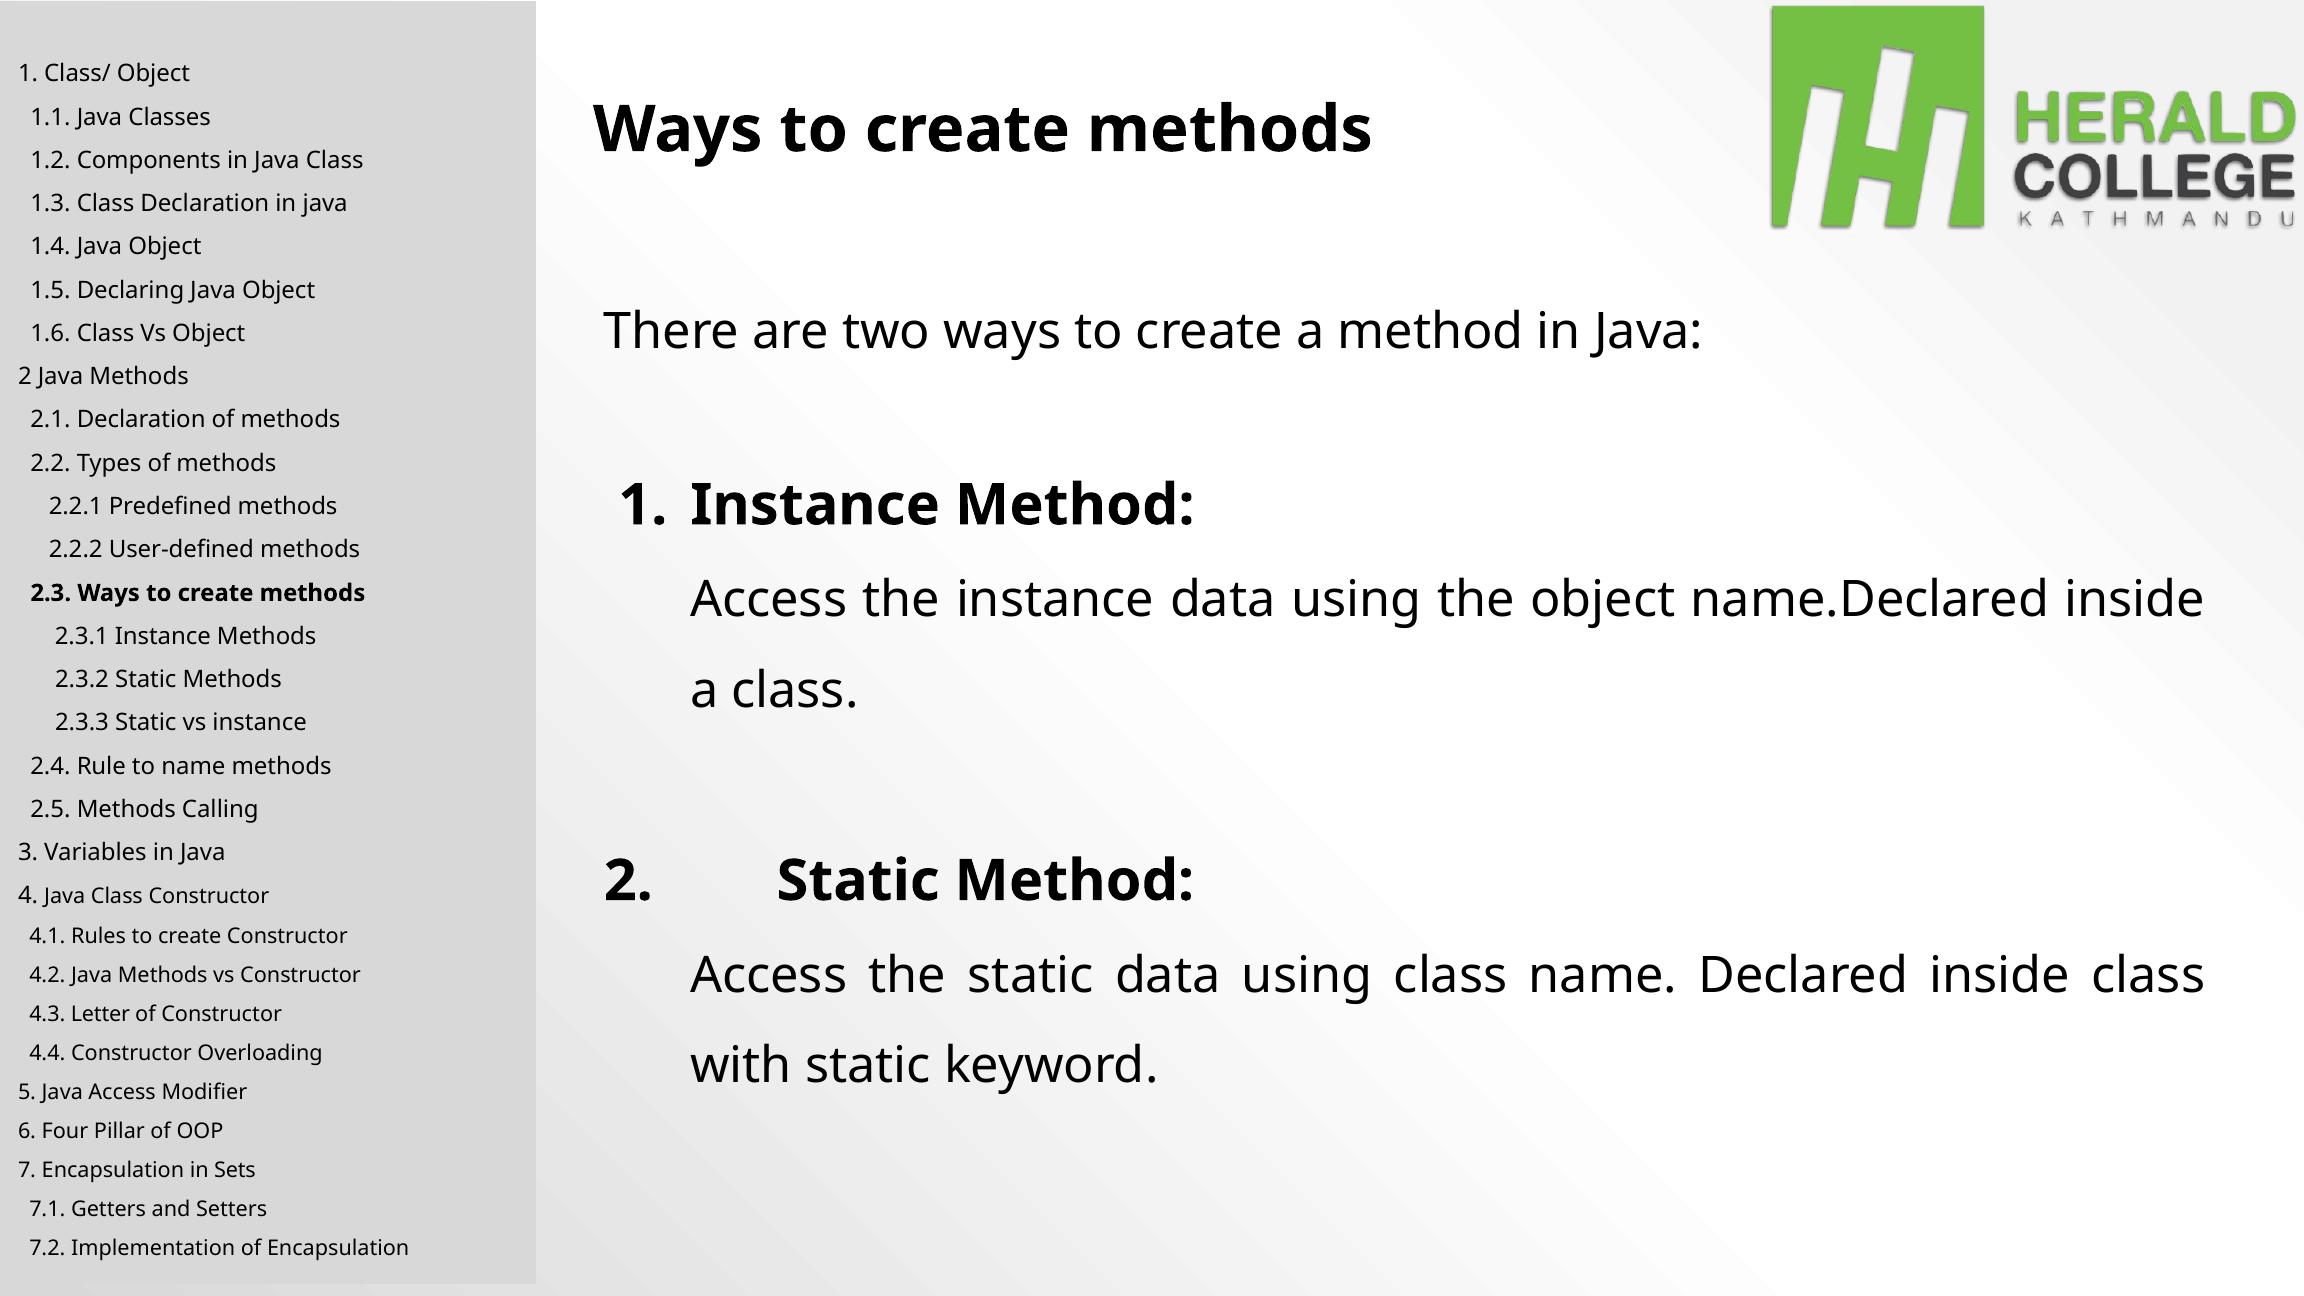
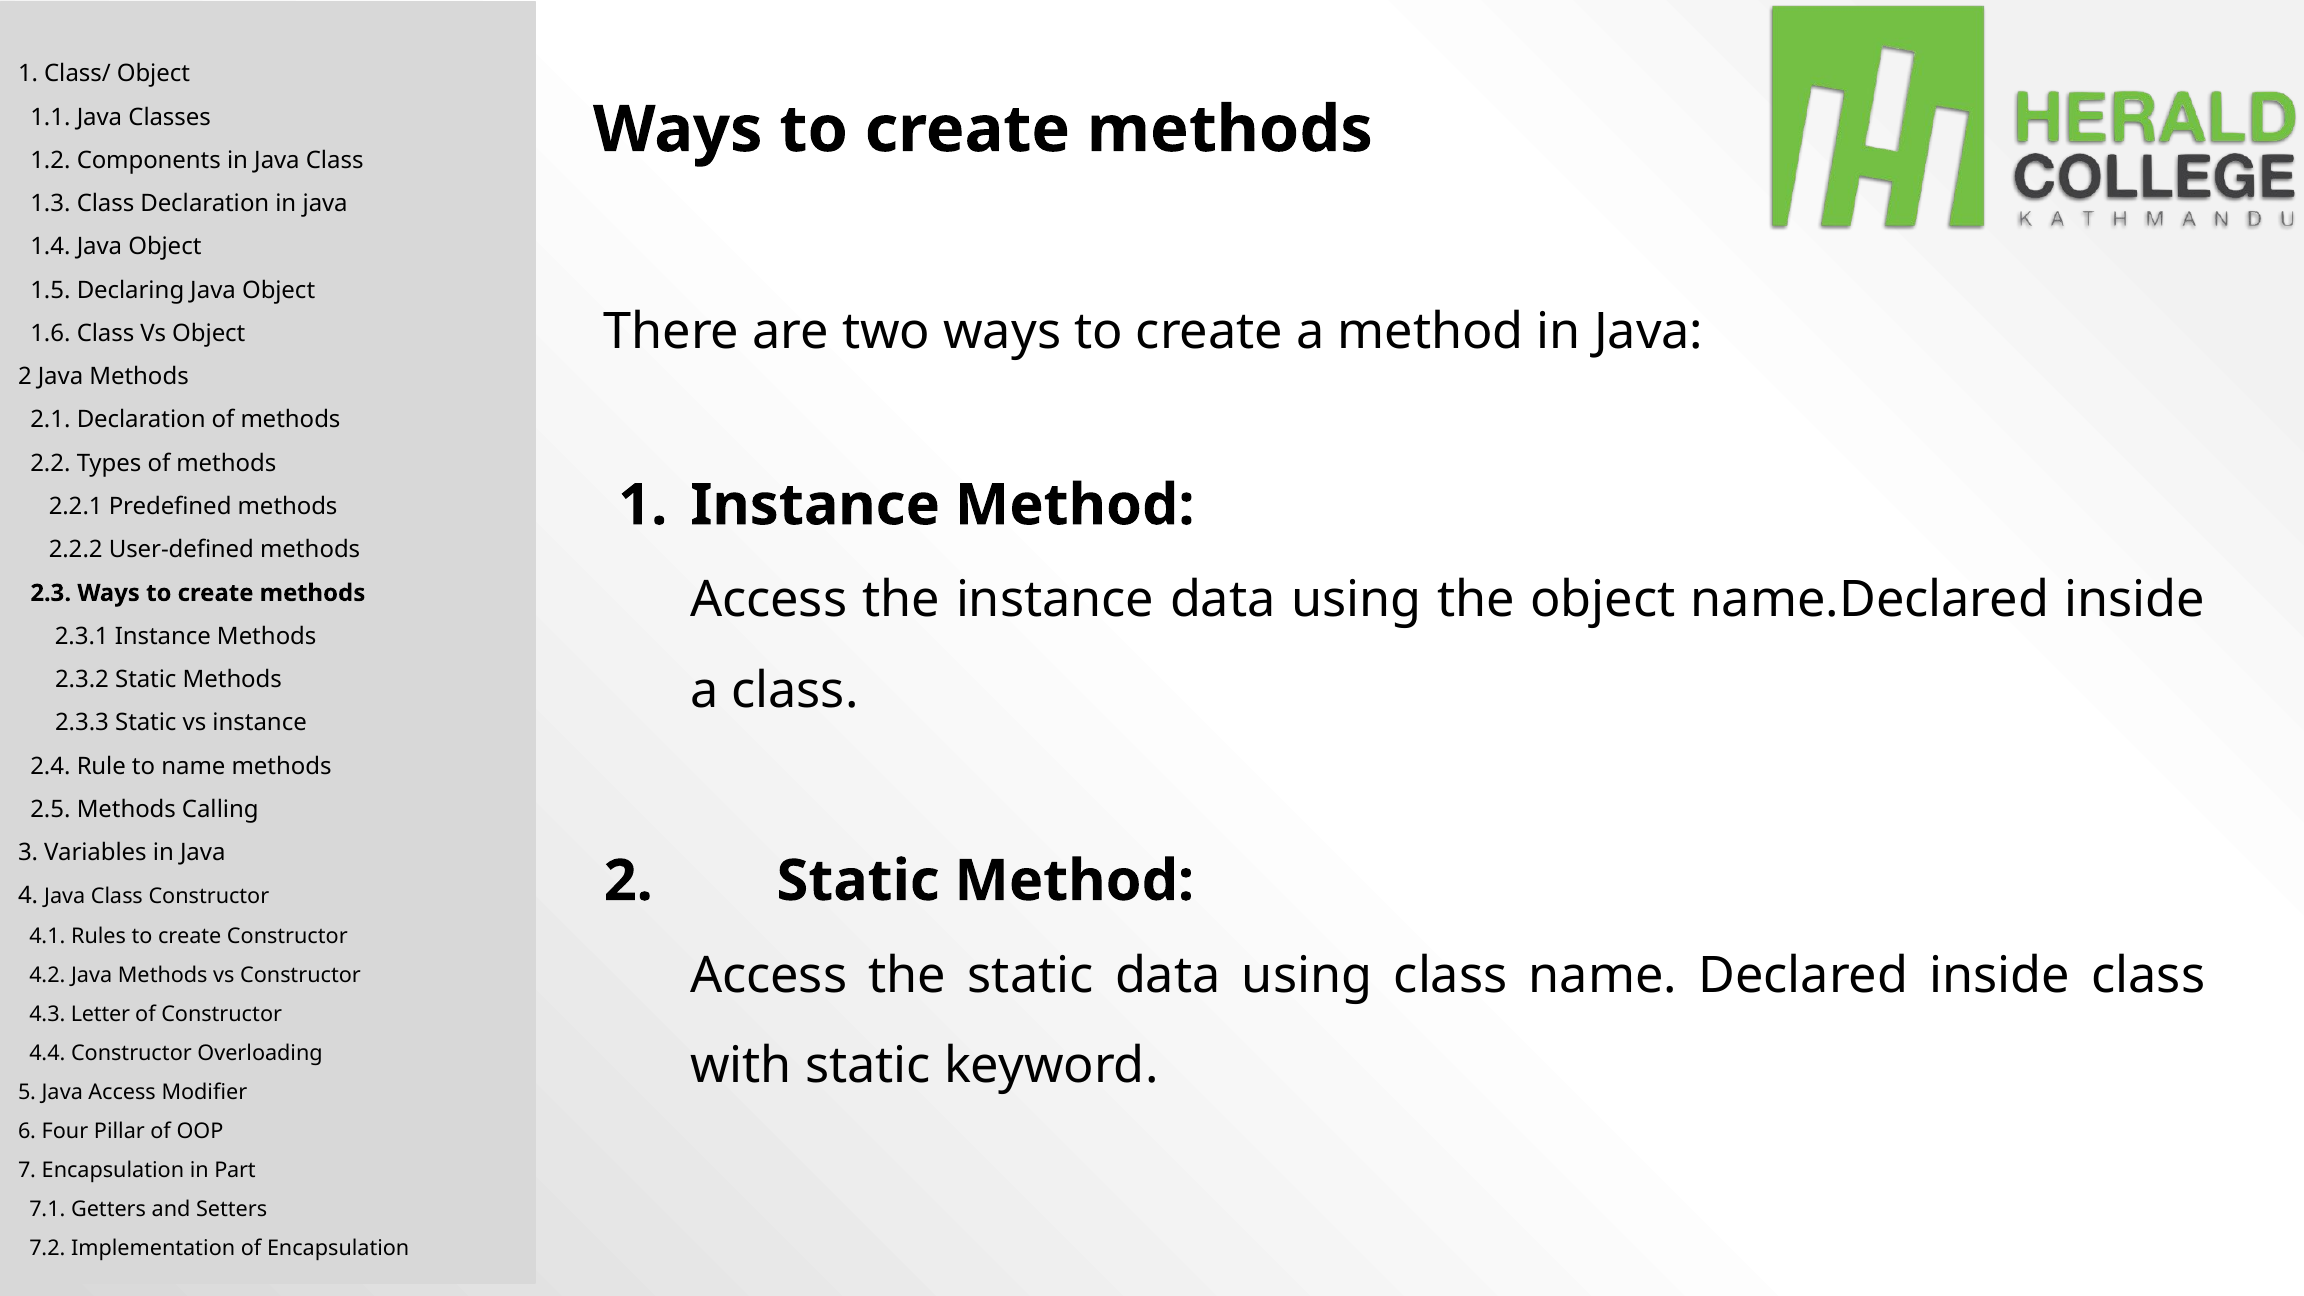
Sets: Sets -> Part (235, 1170)
